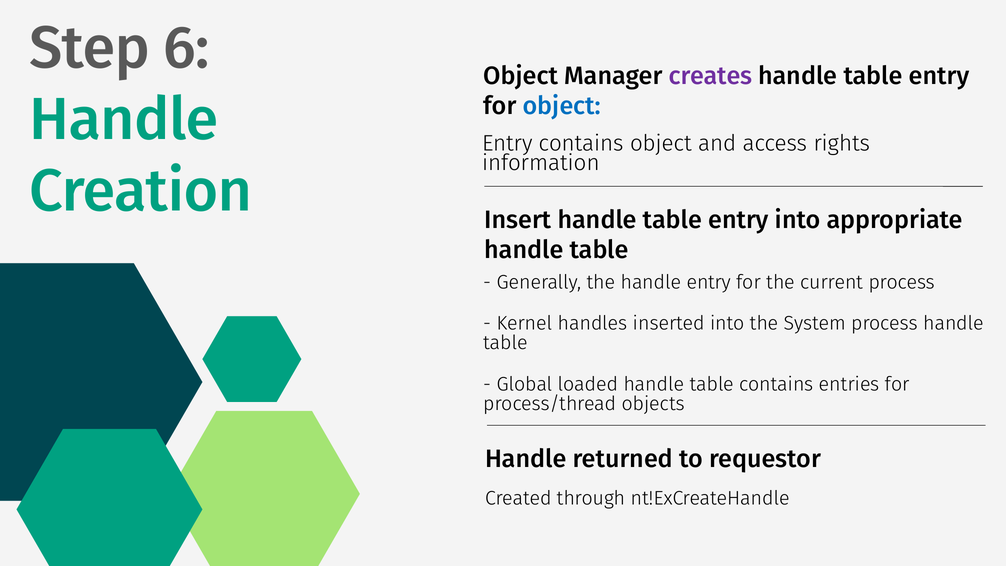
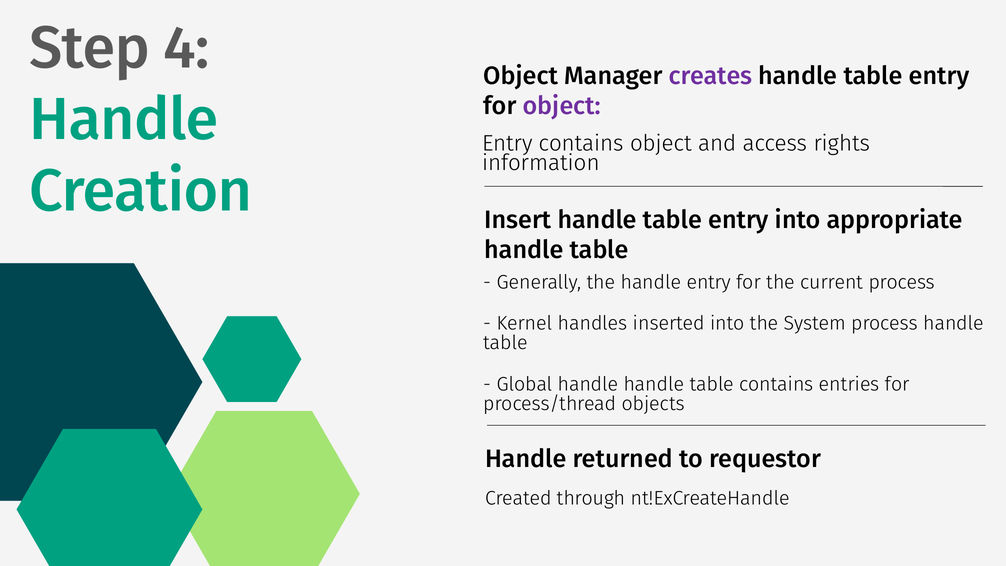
6: 6 -> 4 (186, 48)
object colour: blue -> purple (562, 106)
Global loaded: loaded -> handle (588, 384)
